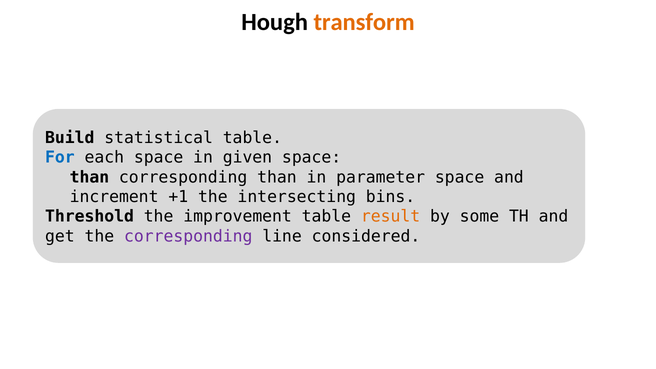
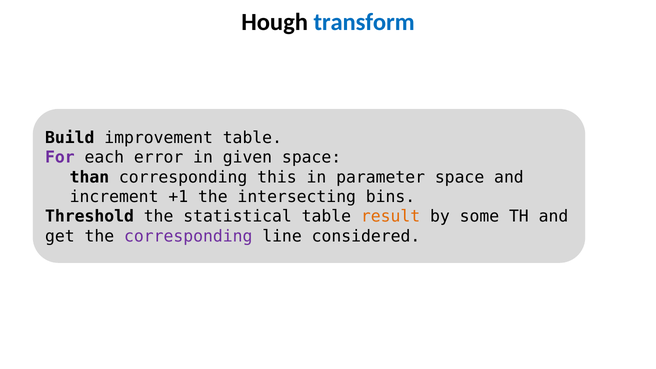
transform colour: orange -> blue (364, 22)
statistical: statistical -> improvement (159, 138)
For colour: blue -> purple (60, 158)
each space: space -> error (159, 158)
corresponding than: than -> this (277, 177)
improvement: improvement -> statistical (238, 217)
